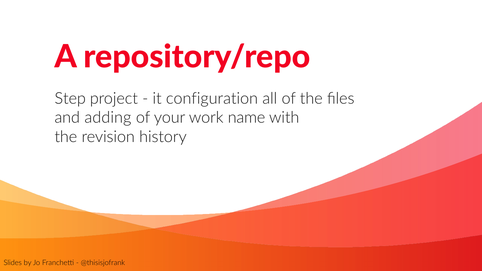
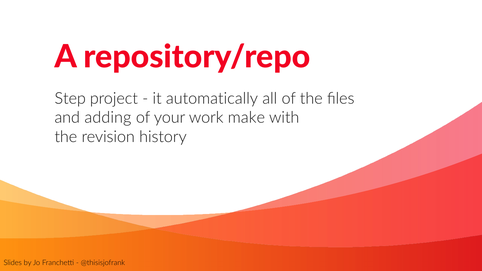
configuration: configuration -> automatically (212, 98)
name: name -> make (246, 118)
